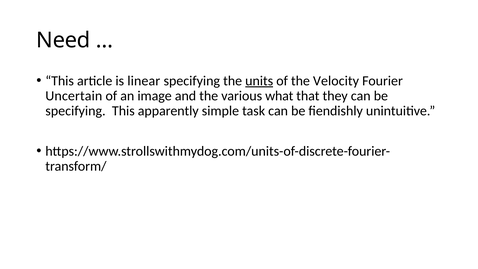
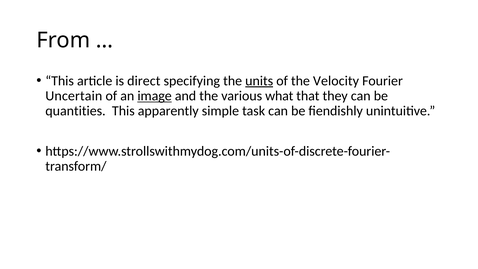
Need: Need -> From (63, 40)
linear: linear -> direct (144, 81)
image underline: none -> present (155, 96)
specifying: specifying -> quantities (76, 111)
